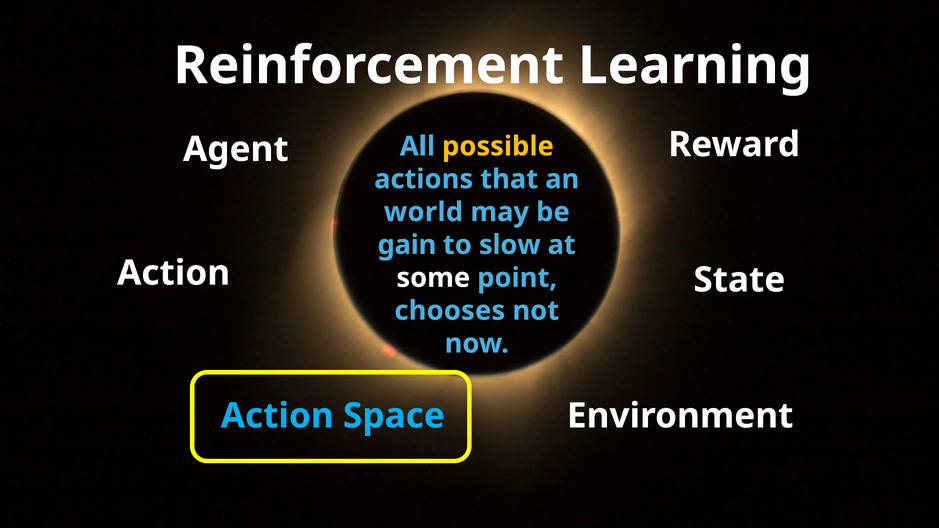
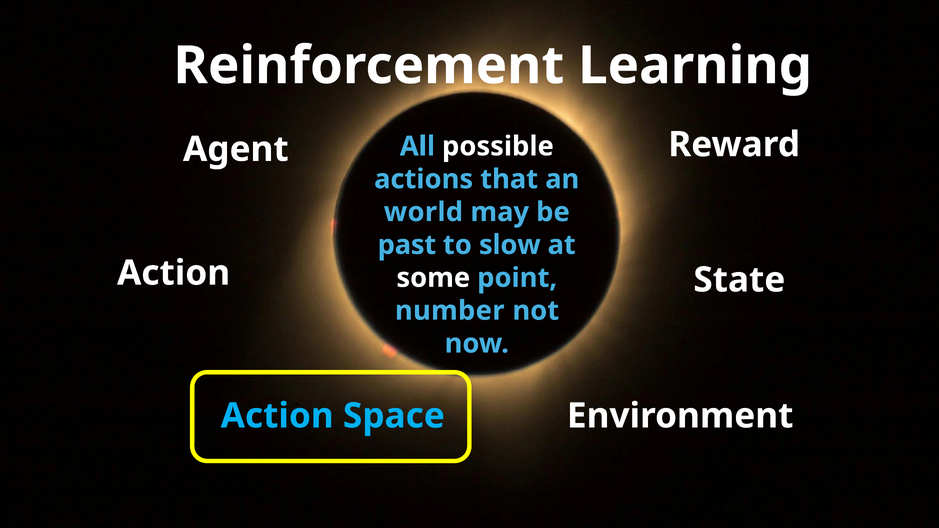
possible colour: yellow -> white (498, 146)
gain: gain -> past (407, 245)
chooses: chooses -> number (450, 311)
